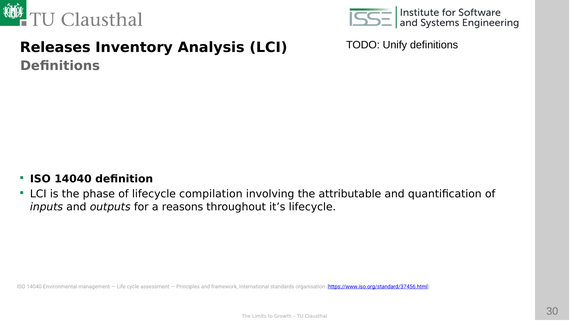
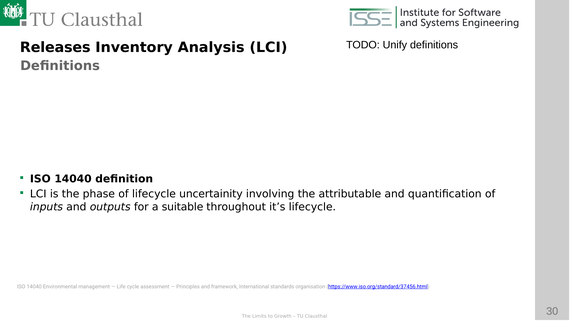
compilation: compilation -> uncertainity (211, 194)
reasons: reasons -> suitable (183, 207)
